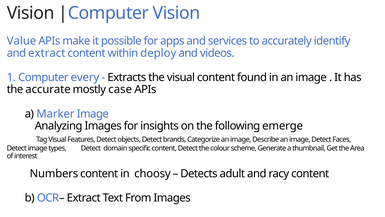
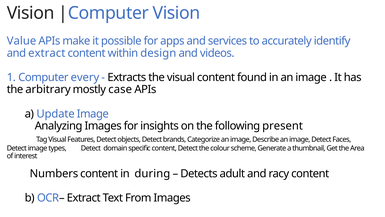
deploy: deploy -> design (158, 53)
accurate: accurate -> arbitrary (48, 89)
Marker: Marker -> Update (56, 114)
emerge: emerge -> present (283, 126)
choosy: choosy -> during (152, 173)
